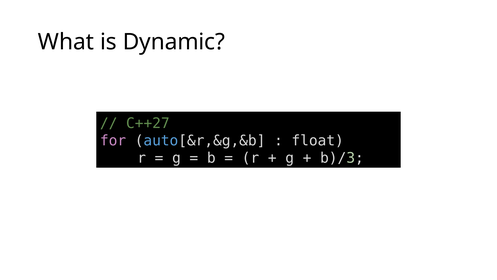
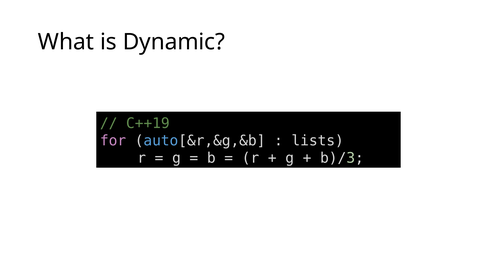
C++27: C++27 -> C++19 (148, 123)
float: float -> lists (318, 140)
